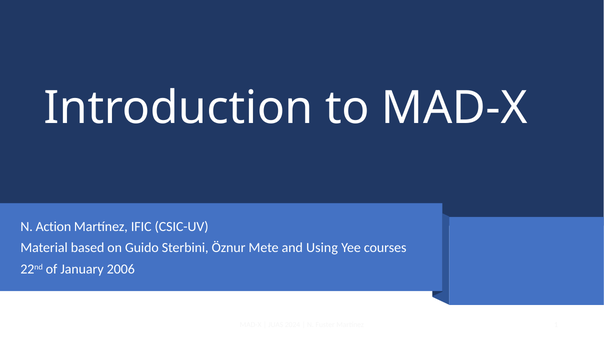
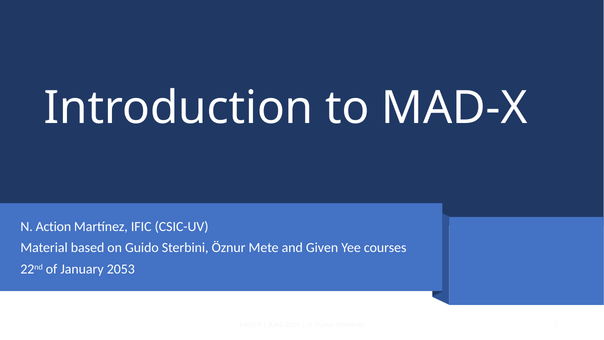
Using: Using -> Given (322, 248)
2006: 2006 -> 2053 (121, 269)
